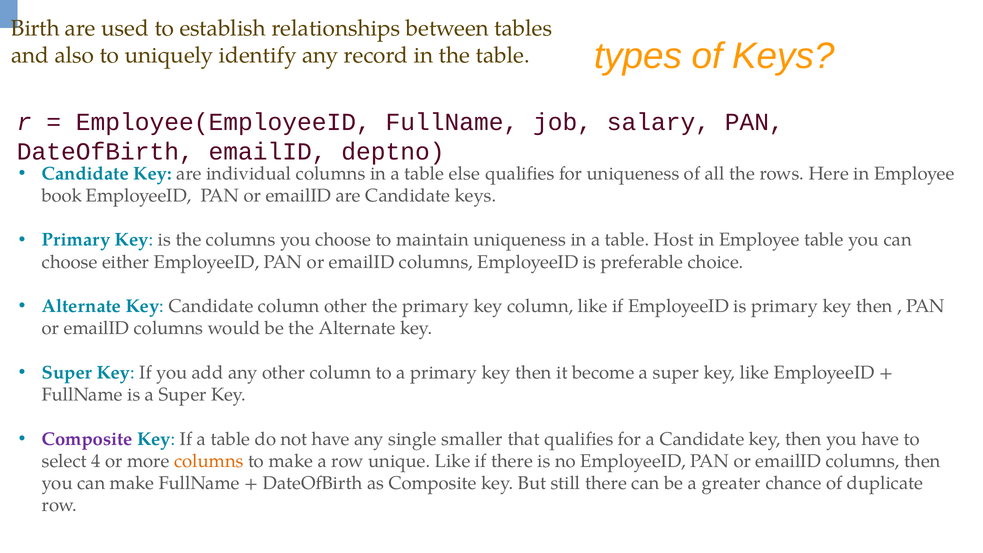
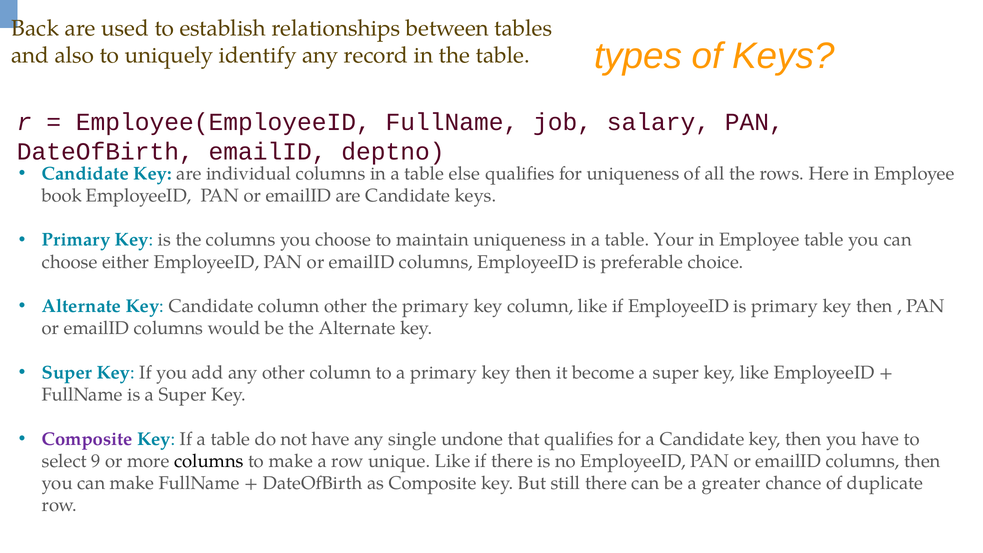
Birth: Birth -> Back (35, 28)
Host: Host -> Your (674, 240)
smaller: smaller -> undone (472, 439)
4: 4 -> 9 (96, 461)
columns colour: orange -> black (209, 461)
